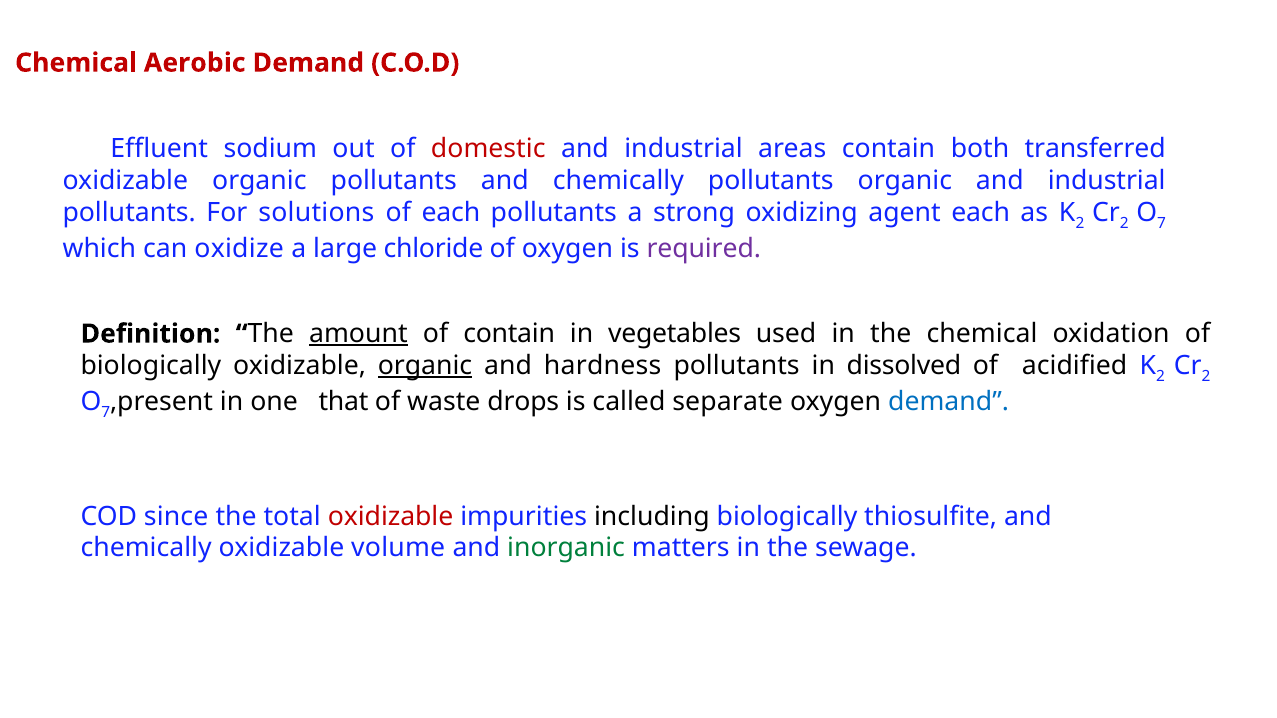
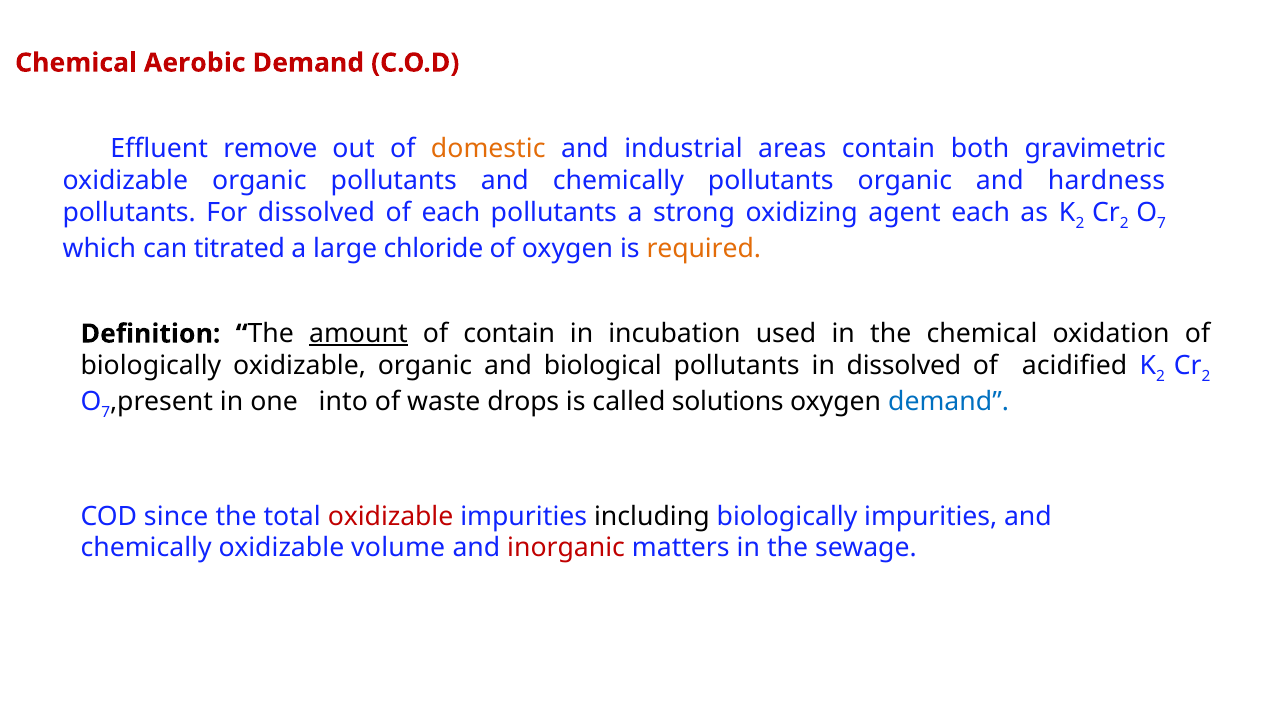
sodium: sodium -> remove (270, 149)
domestic colour: red -> orange (488, 149)
transferred: transferred -> gravimetric (1095, 149)
organic and industrial: industrial -> hardness (1107, 181)
For solutions: solutions -> dissolved (316, 213)
oxidize: oxidize -> titrated (239, 249)
required colour: purple -> orange (704, 249)
vegetables: vegetables -> incubation (674, 334)
organic underline: present -> none (425, 366)
hardness: hardness -> biological (603, 366)
that: that -> into (343, 402)
separate: separate -> solutions (728, 402)
biologically thiosulfite: thiosulfite -> impurities (931, 517)
inorganic colour: green -> red (566, 548)
